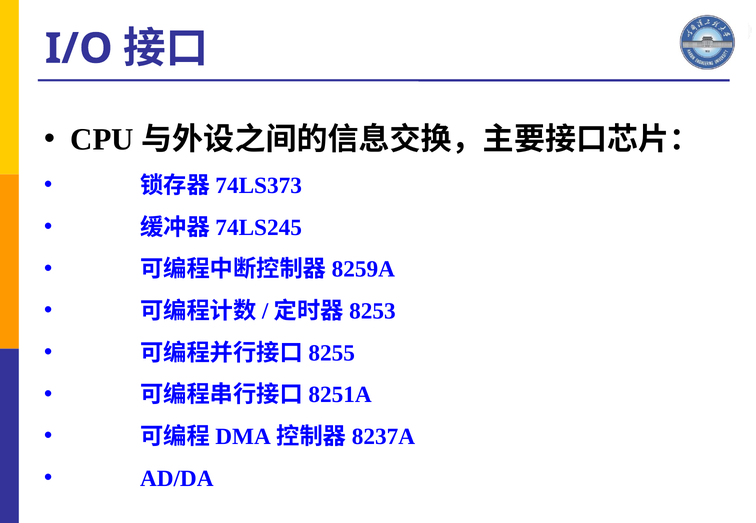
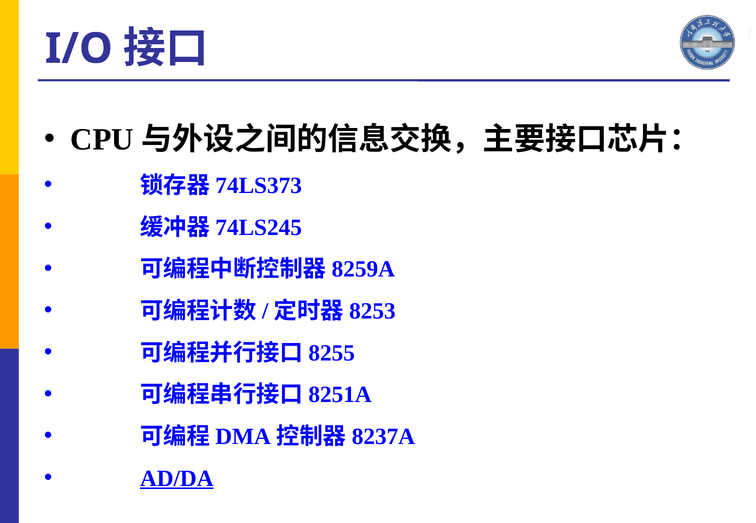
AD/DA underline: none -> present (177, 479)
